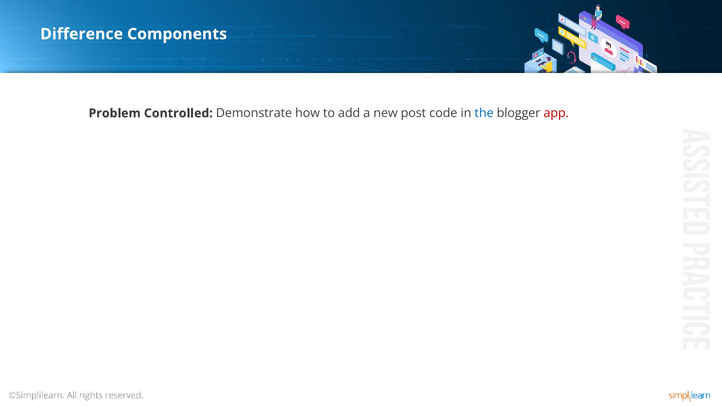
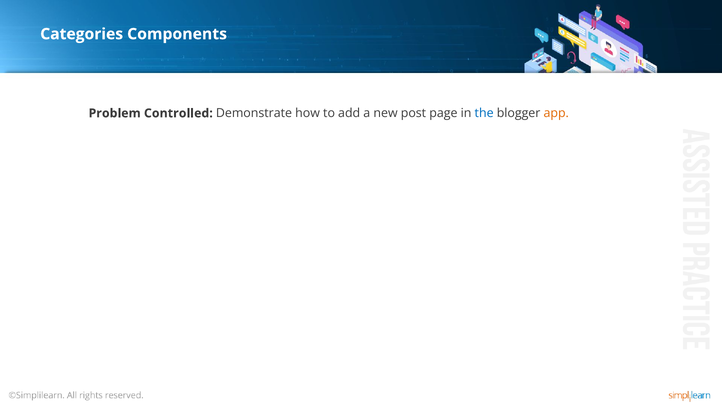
Difference: Difference -> Categories (82, 34)
code: code -> page (443, 113)
app colour: red -> orange (556, 113)
